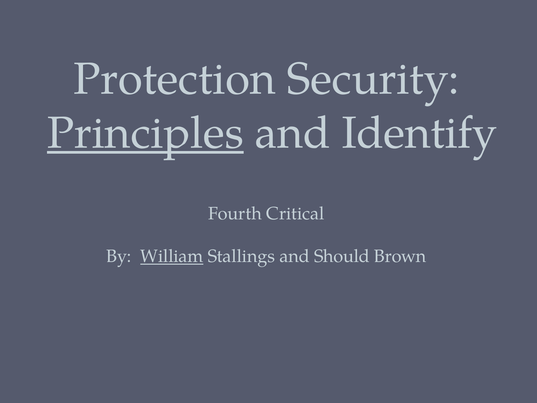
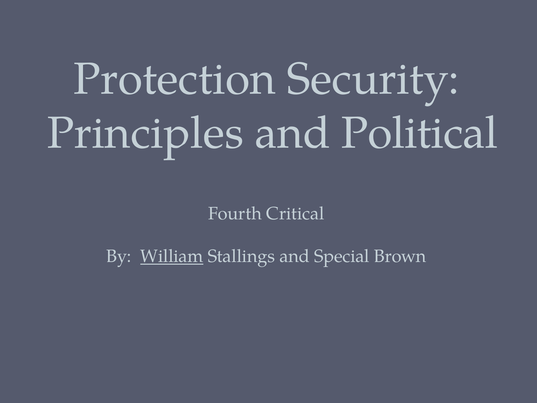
Principles underline: present -> none (145, 133)
Identify: Identify -> Political (420, 133)
Should: Should -> Special (342, 256)
